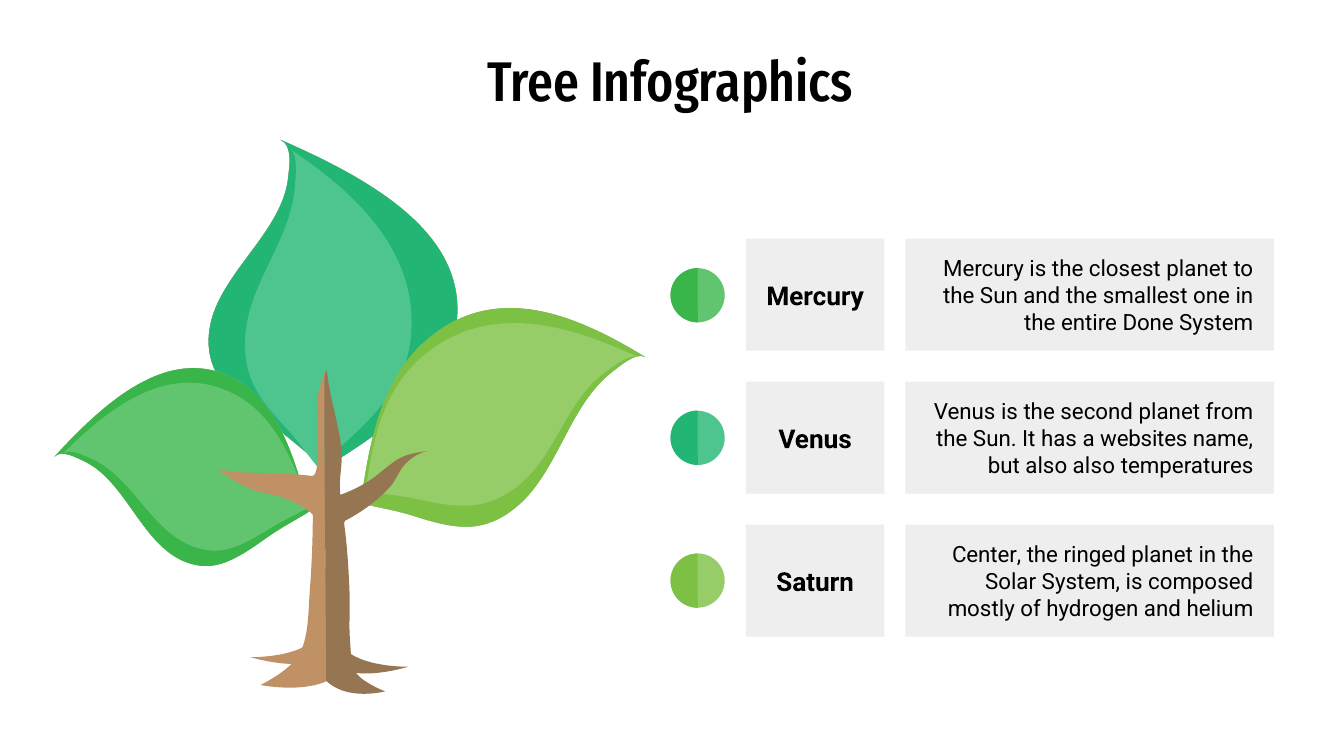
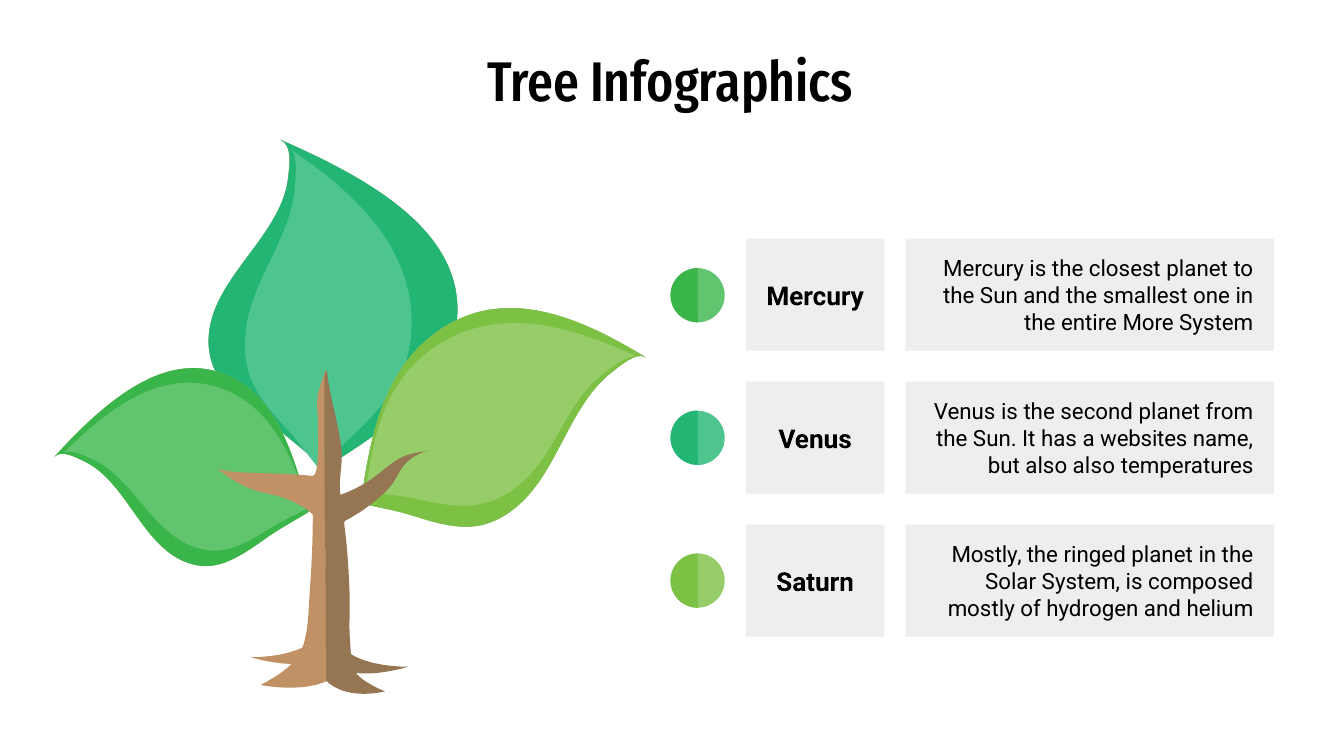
Done: Done -> More (1148, 323)
Center: Center -> Mostly (987, 556)
